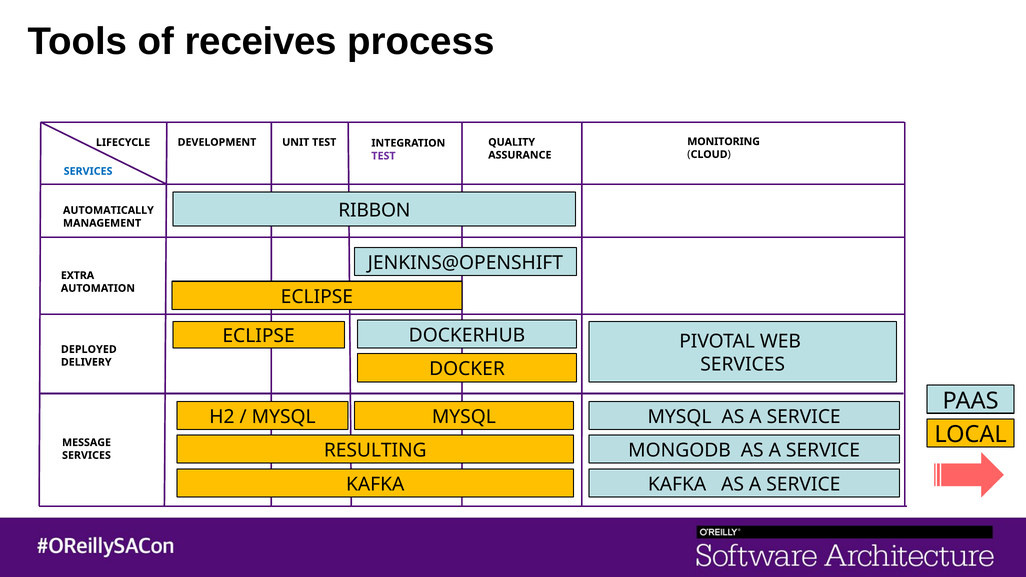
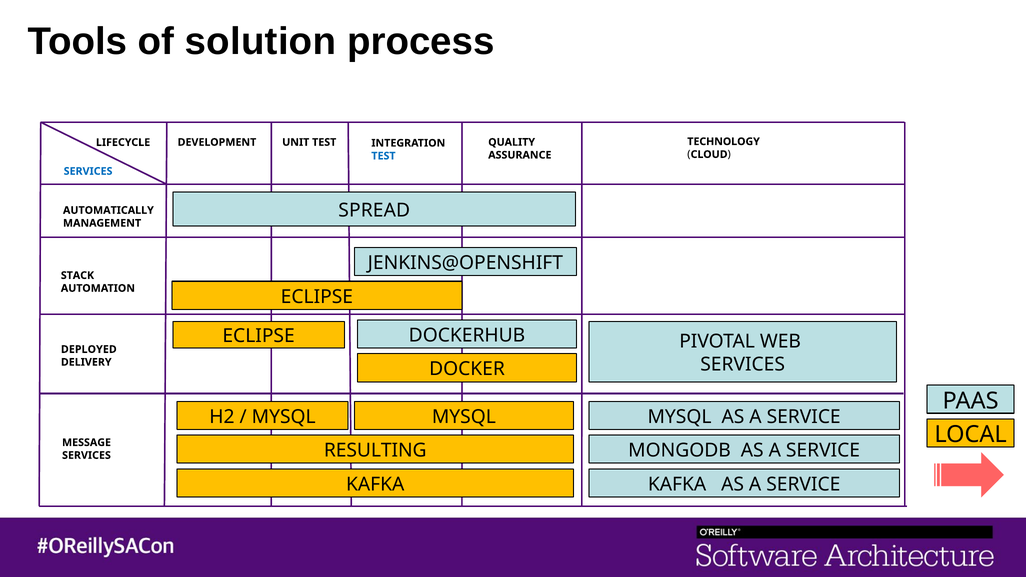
receives: receives -> solution (260, 41)
MONITORING: MONITORING -> TECHNOLOGY (724, 142)
TEST colour: purple -> blue (383, 156)
RIBBON: RIBBON -> SPREAD (374, 210)
EXTRA: EXTRA -> STACK (77, 275)
